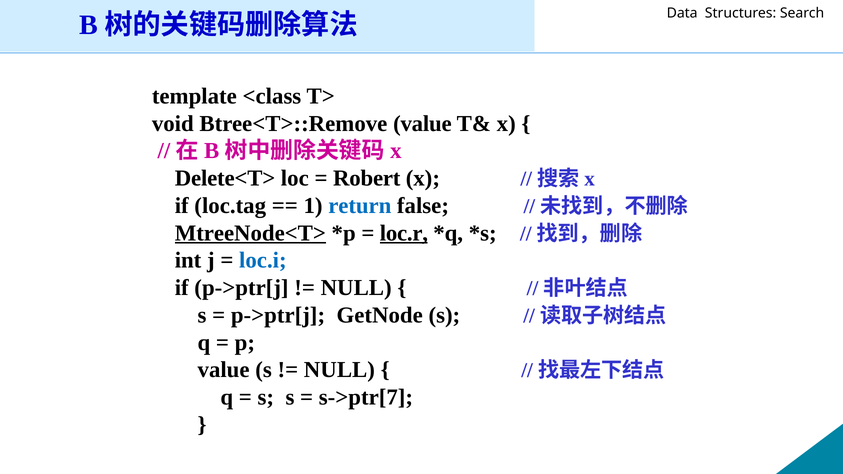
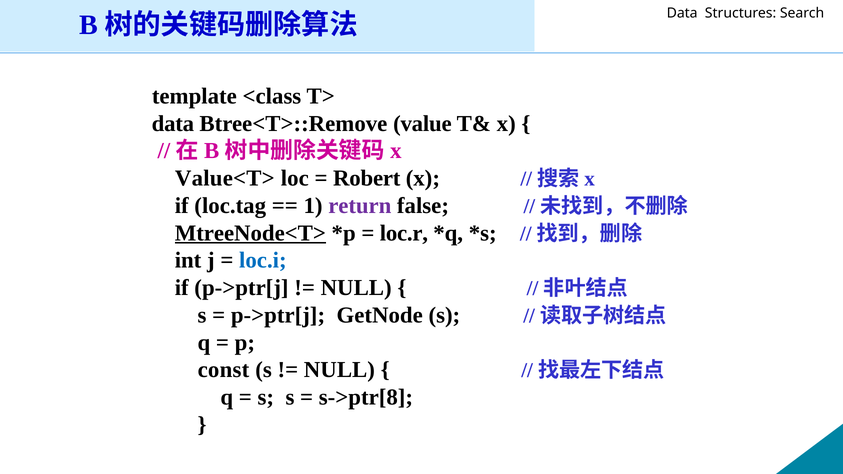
void: void -> data (173, 124)
Delete<T>: Delete<T> -> Value<T> (225, 178)
return colour: blue -> purple (360, 206)
loc.r underline: present -> none (404, 233)
value: value -> const (223, 370)
s->ptr[7: s->ptr[7 -> s->ptr[8 (366, 397)
